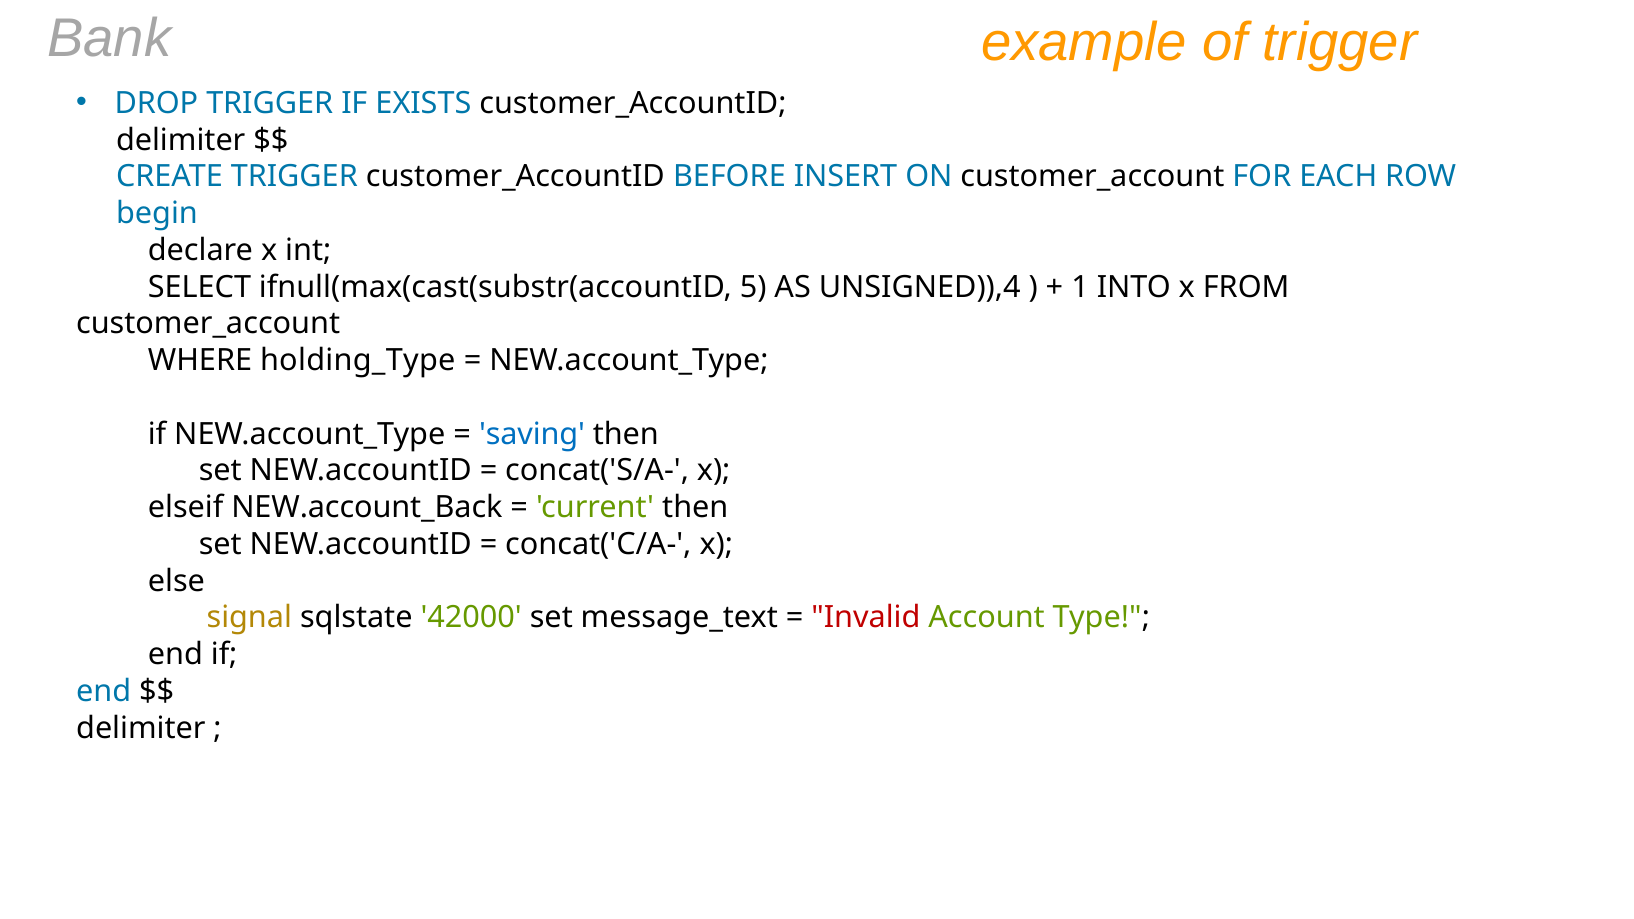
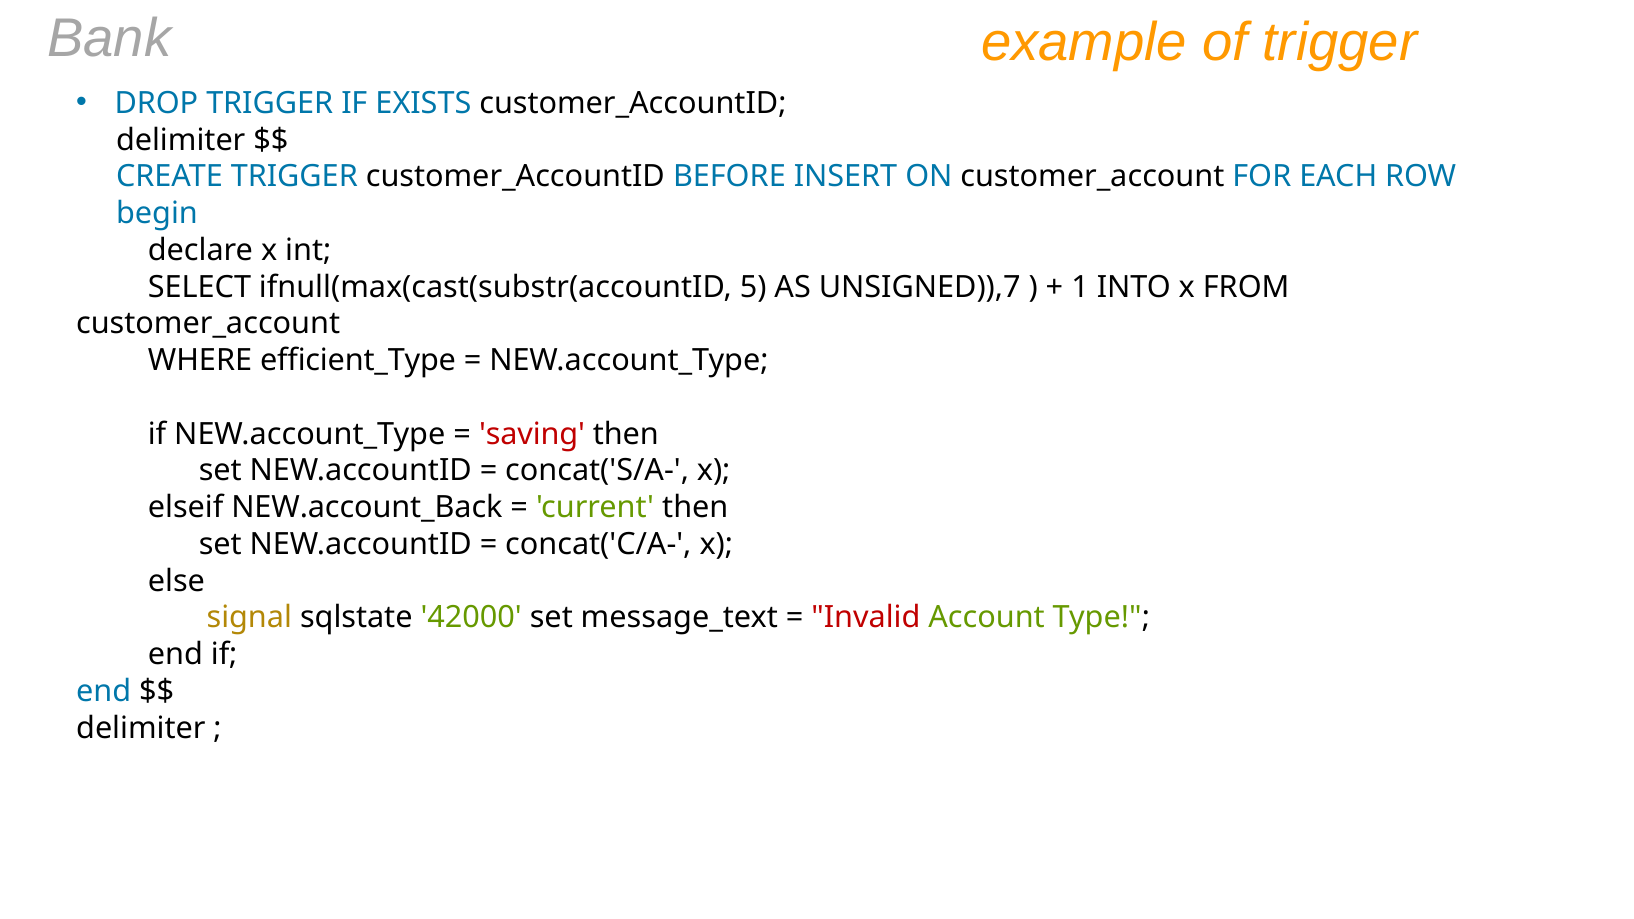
UNSIGNED)),4: UNSIGNED)),4 -> UNSIGNED)),7 (920, 287)
holding_Type: holding_Type -> efficient_Type (358, 361)
saving colour: blue -> red (532, 434)
